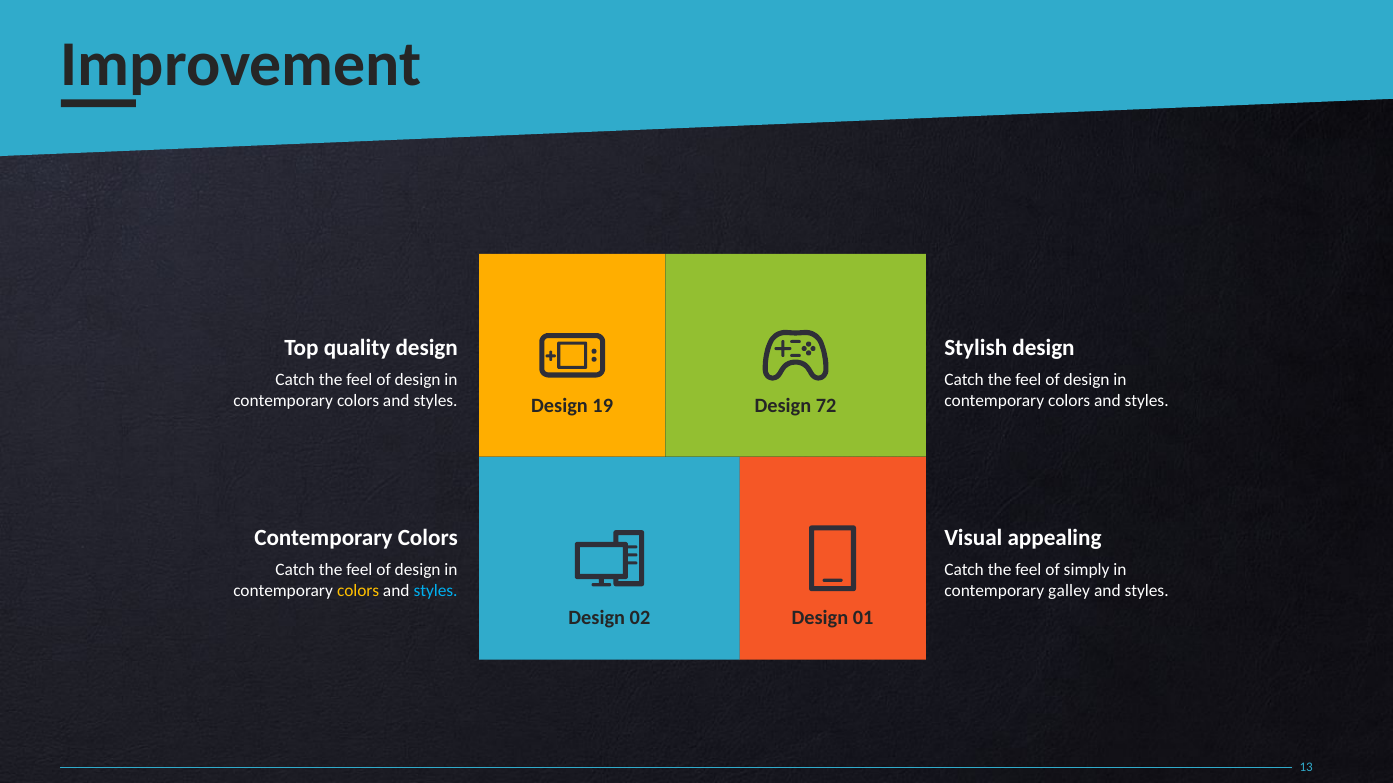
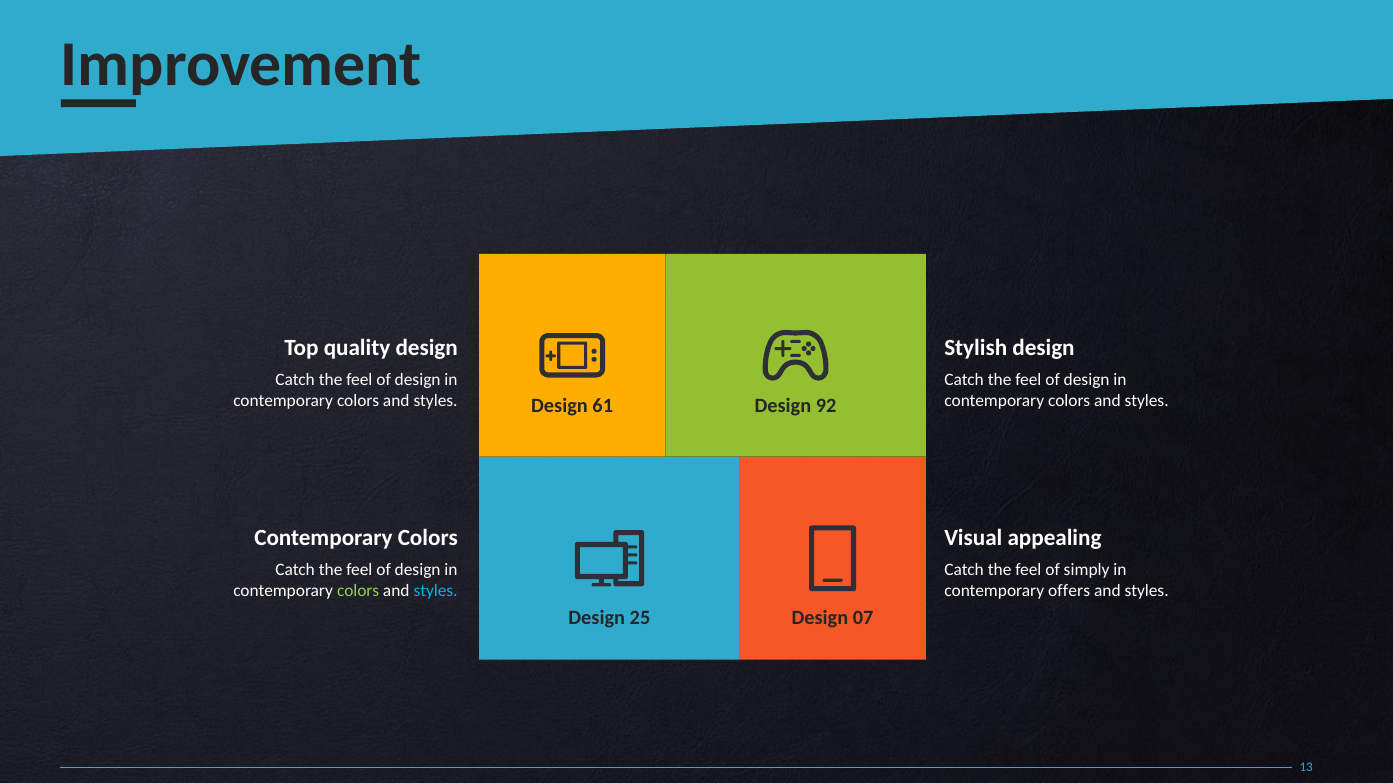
19: 19 -> 61 (603, 406)
72: 72 -> 92 (826, 406)
colors colour: yellow -> light green (358, 591)
galley: galley -> offers (1069, 591)
02: 02 -> 25 (640, 618)
01: 01 -> 07 (863, 618)
